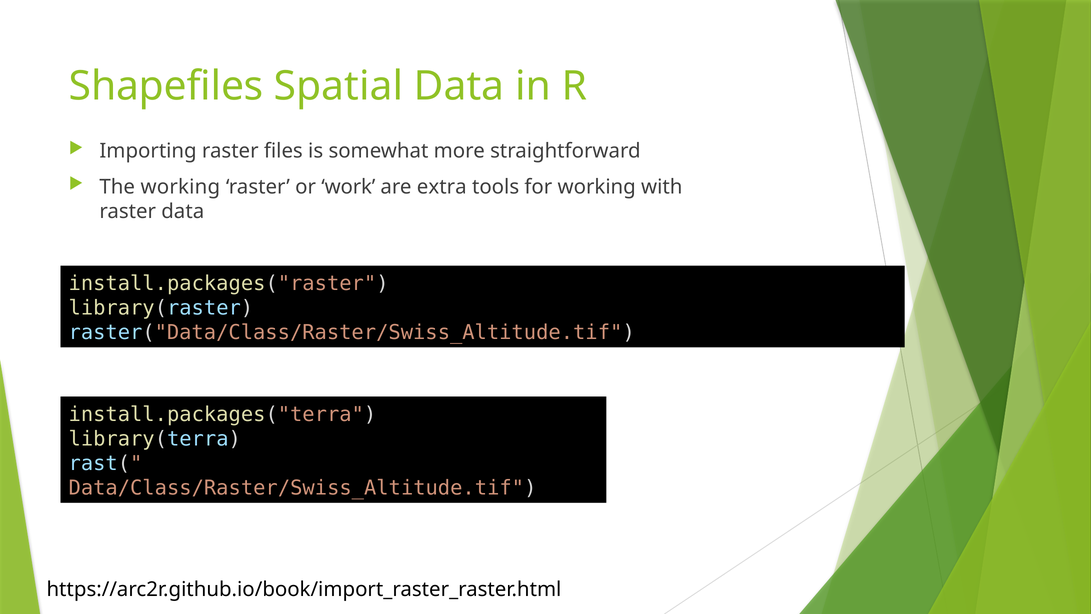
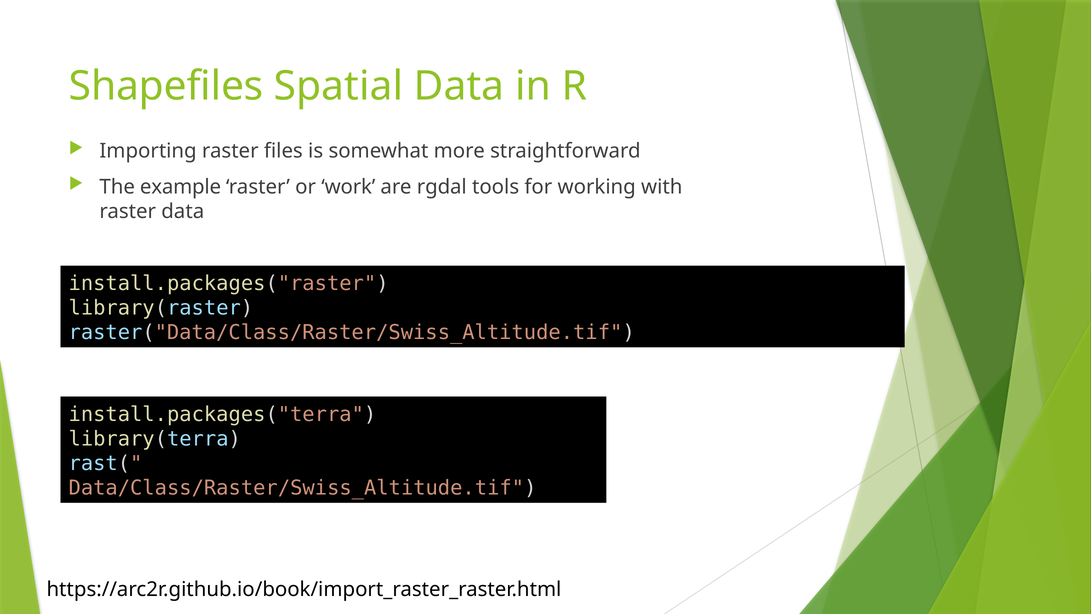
The working: working -> example (181, 187)
extra: extra -> rgdal (442, 187)
